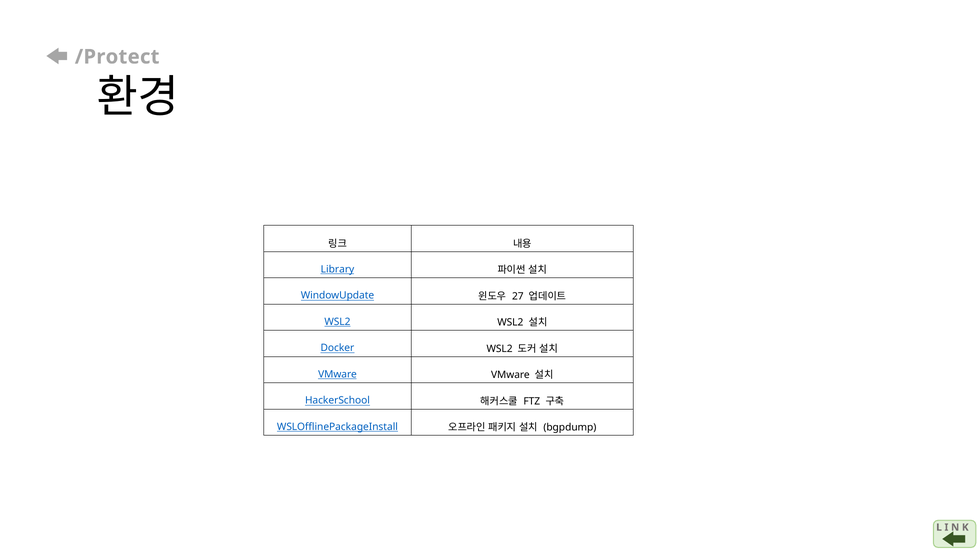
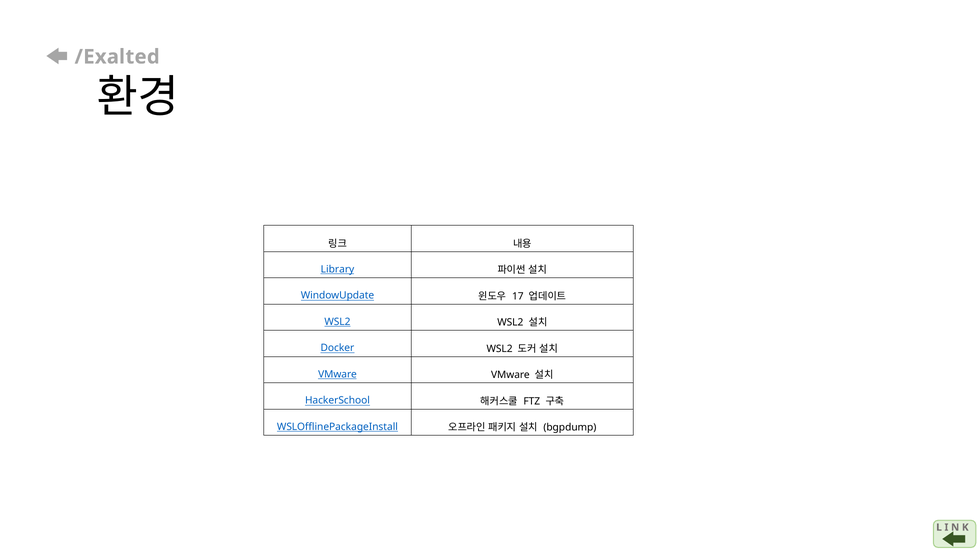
/Protect: /Protect -> /Exalted (117, 57)
27: 27 -> 17 (518, 297)
